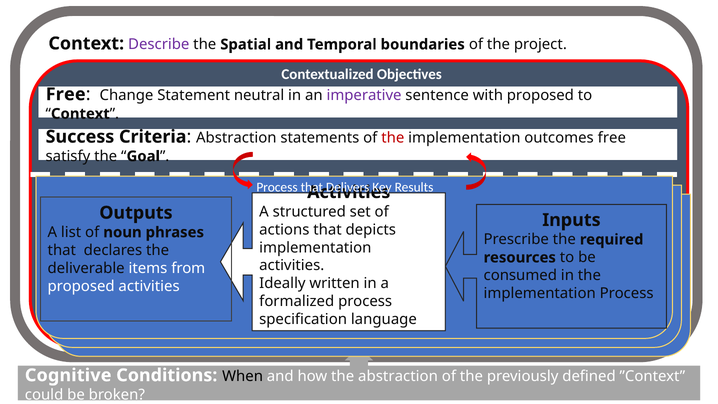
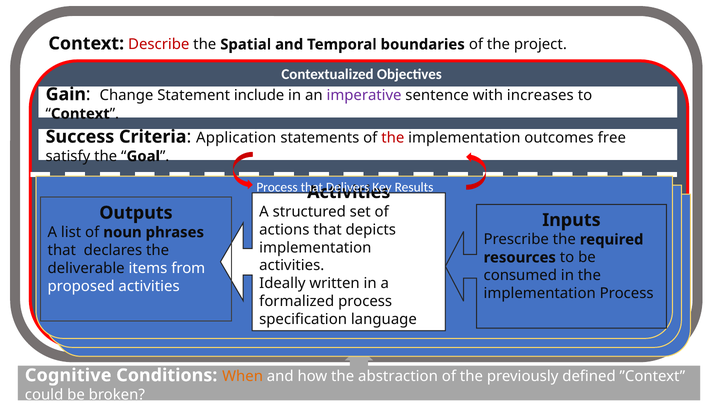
Describe colour: purple -> red (159, 44)
Free: Free -> Gain (66, 94)
neutral: neutral -> include (259, 95)
with proposed: proposed -> increases (540, 95)
Abstraction: Abstraction -> Application (236, 138)
When colour: black -> orange (243, 376)
